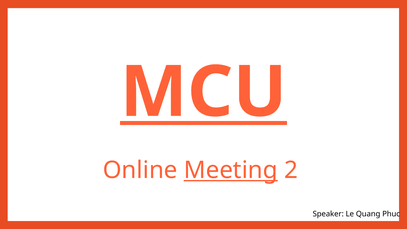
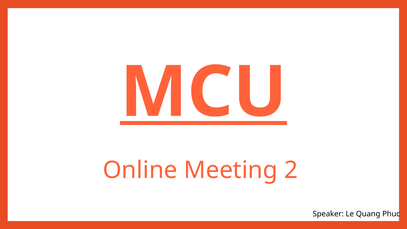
Meeting underline: present -> none (231, 170)
